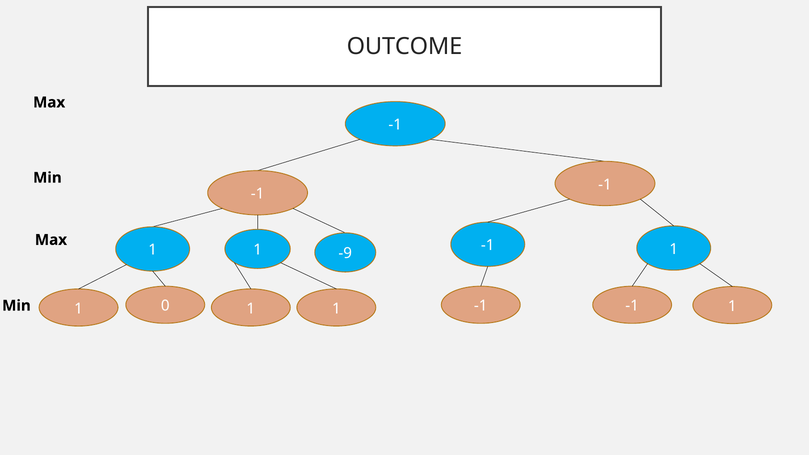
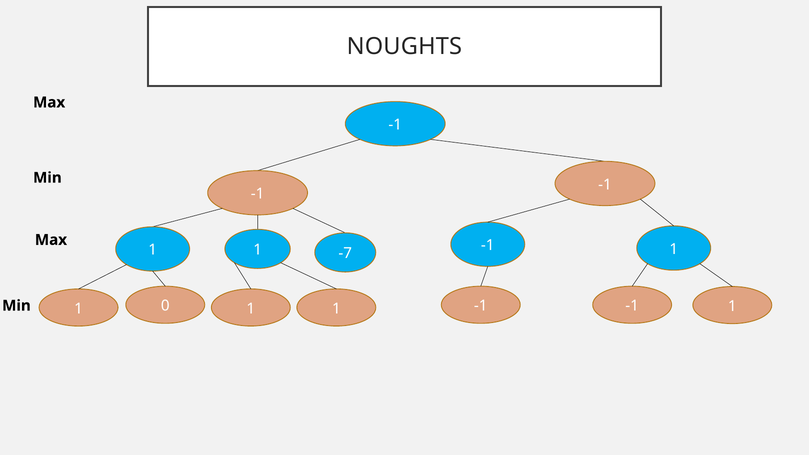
OUTCOME: OUTCOME -> NOUGHTS (404, 46)
-9: -9 -> -7 (345, 253)
